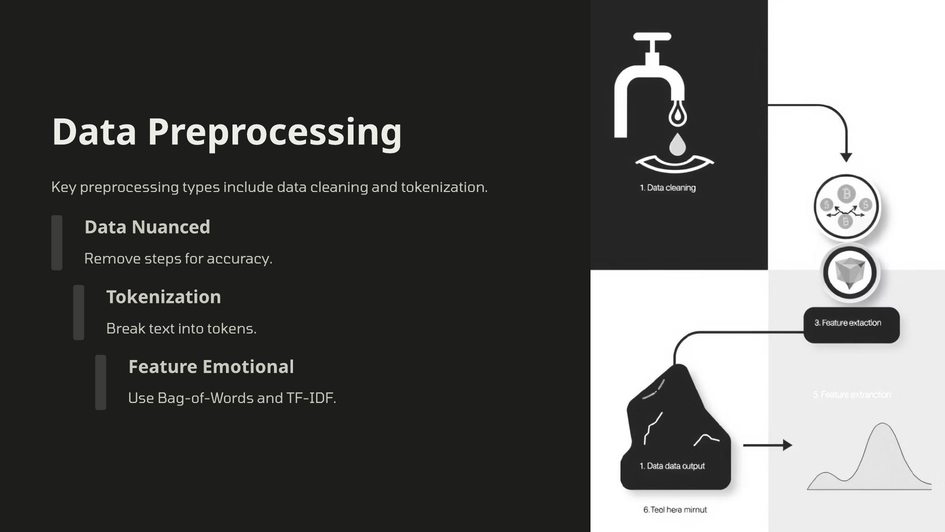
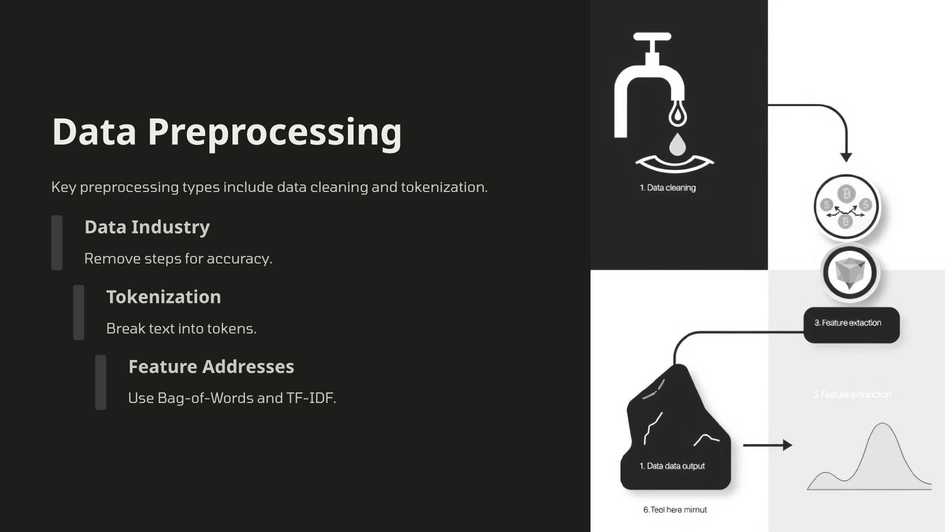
Nuanced: Nuanced -> Industry (171, 227)
Emotional: Emotional -> Addresses (248, 367)
